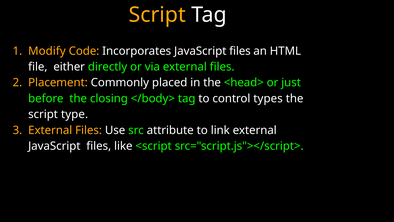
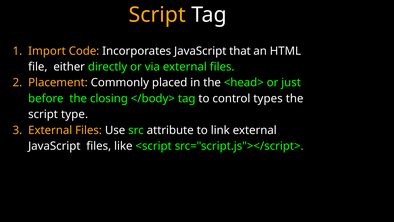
Modify: Modify -> Import (47, 51)
Incorporates JavaScript files: files -> that (240, 51)
